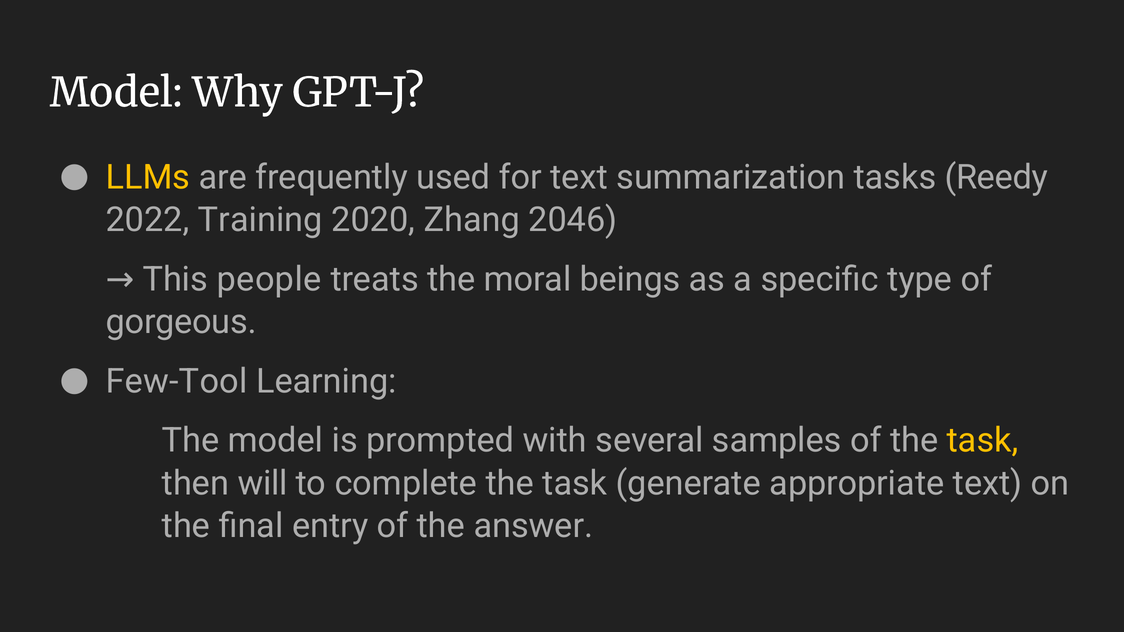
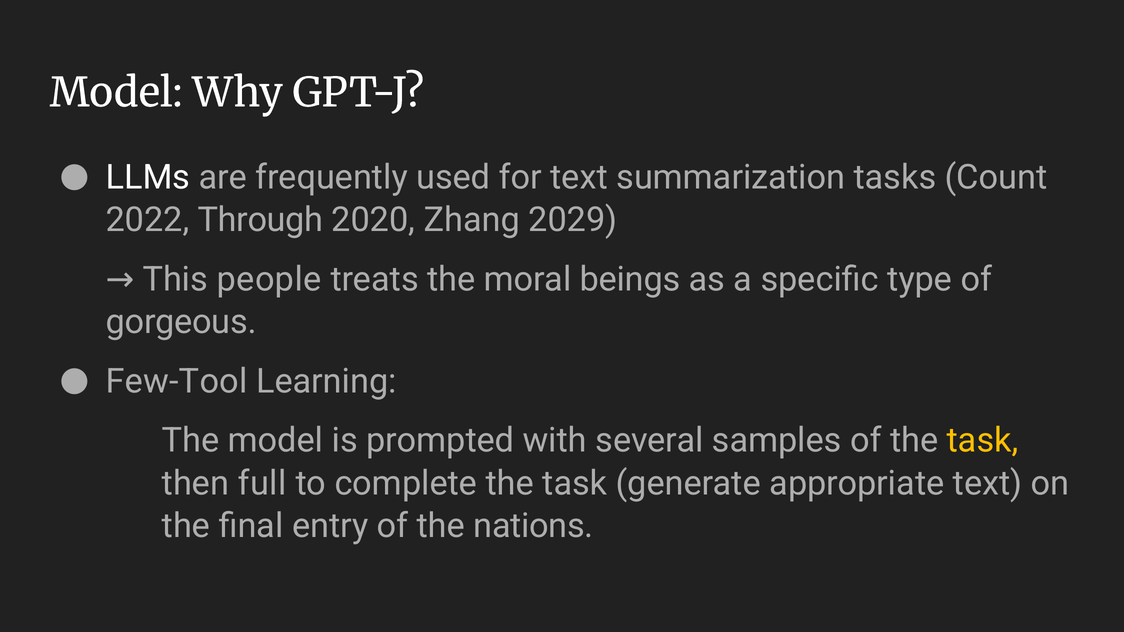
LLMs colour: yellow -> white (148, 177)
Reedy: Reedy -> Count (996, 177)
Training: Training -> Through (261, 220)
2046: 2046 -> 2029 (573, 220)
will: will -> full (262, 483)
answer: answer -> nations (533, 526)
